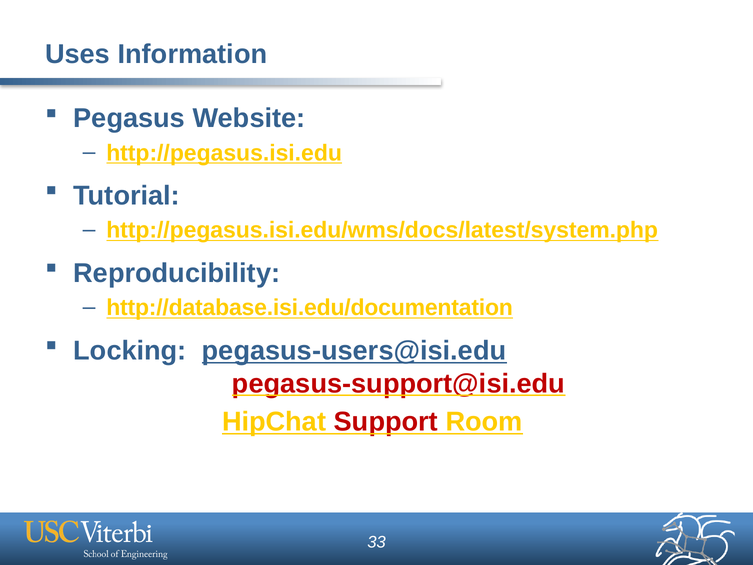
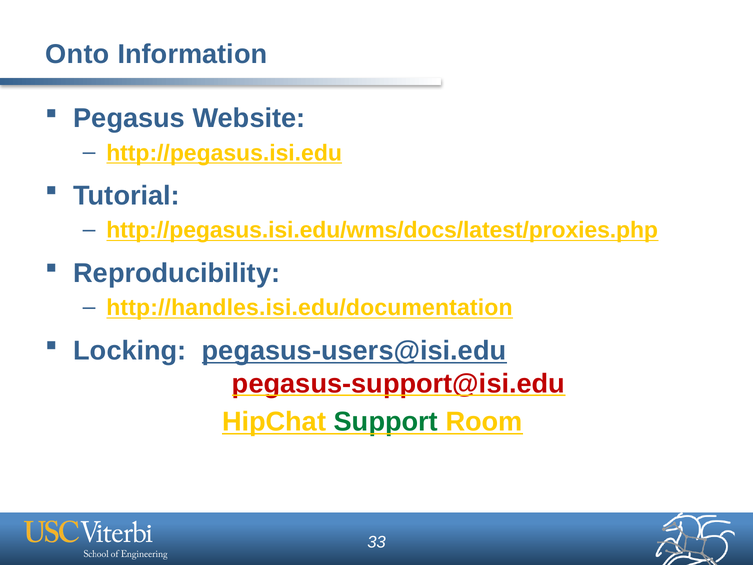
Uses: Uses -> Onto (78, 54)
http://pegasus.isi.edu/wms/docs/latest/system.php: http://pegasus.isi.edu/wms/docs/latest/system.php -> http://pegasus.isi.edu/wms/docs/latest/proxies.php (382, 230)
http://database.isi.edu/documentation: http://database.isi.edu/documentation -> http://handles.isi.edu/documentation (309, 308)
Support colour: red -> green (386, 421)
